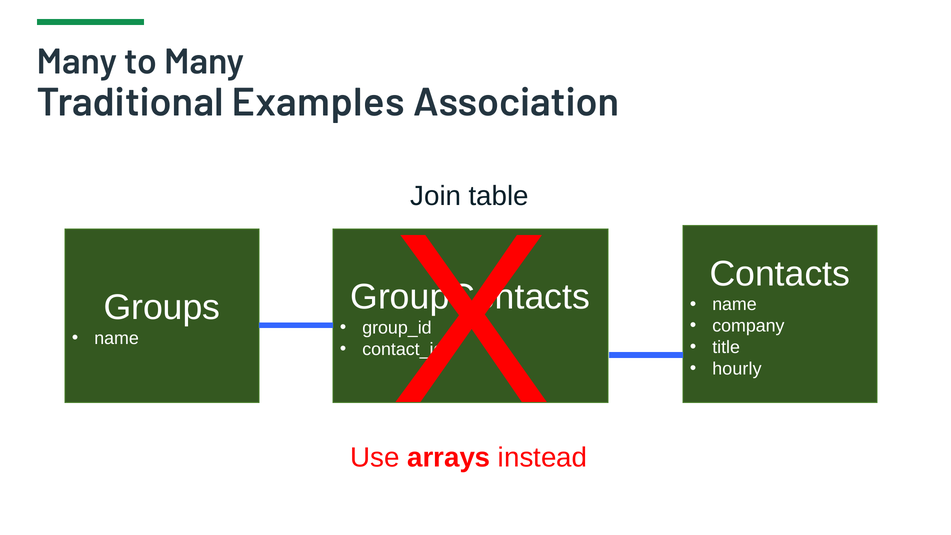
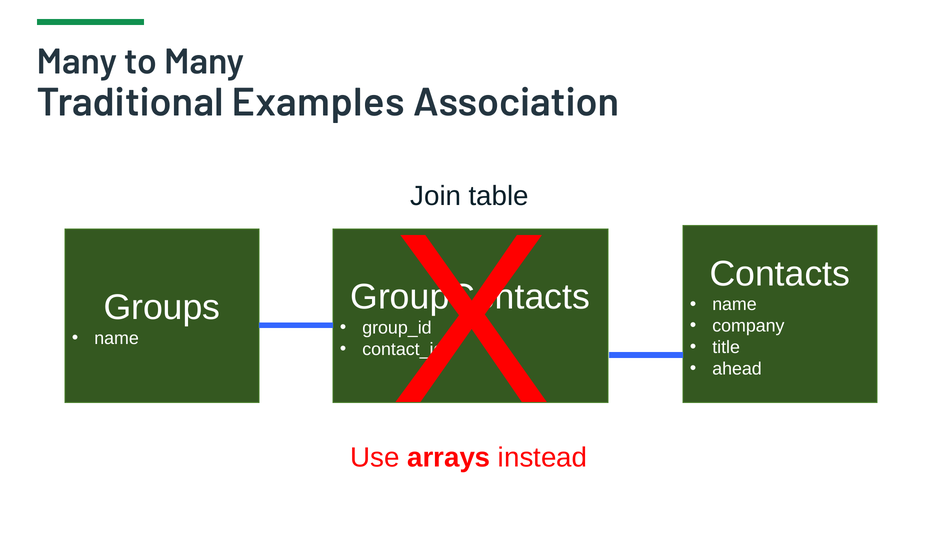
hourly: hourly -> ahead (737, 369)
